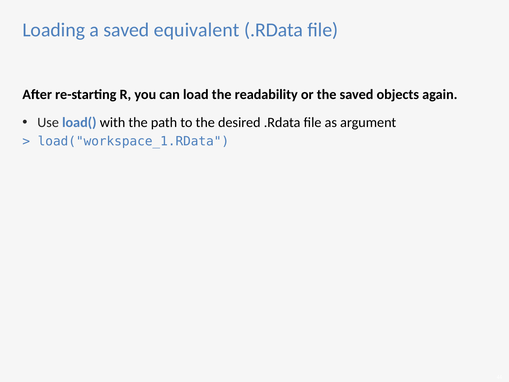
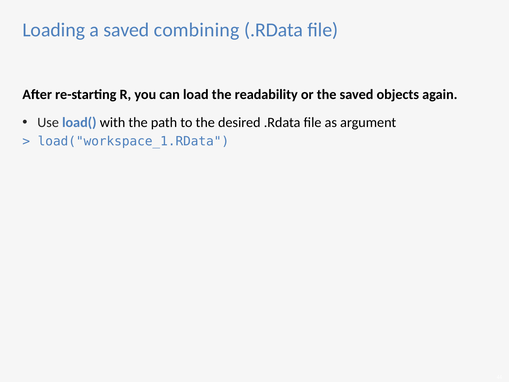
equivalent: equivalent -> combining (197, 30)
